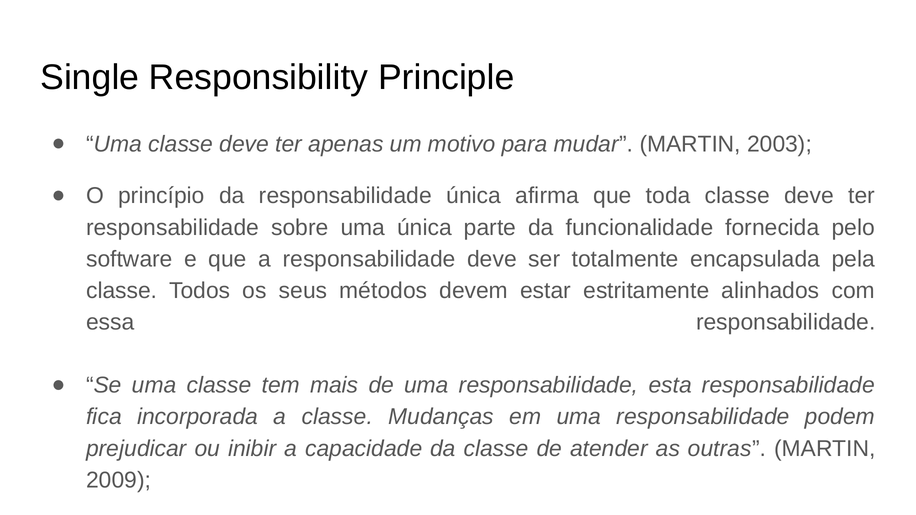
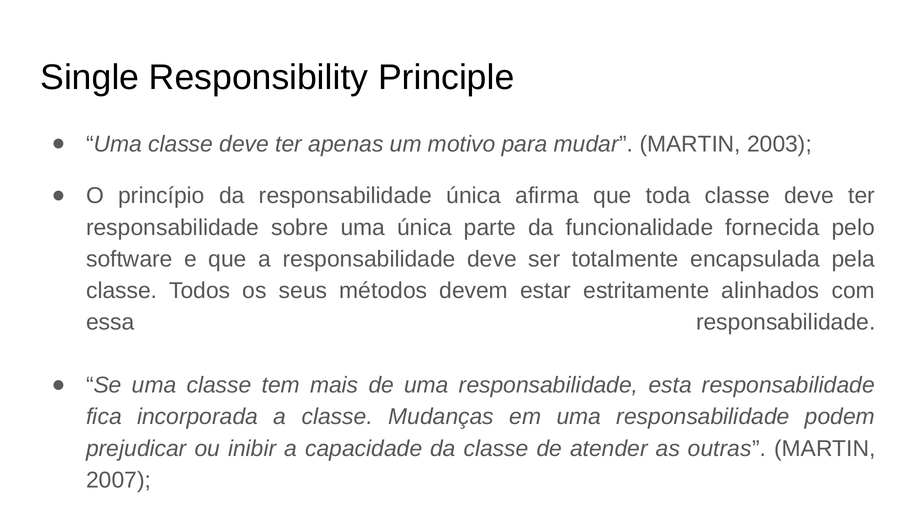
2009: 2009 -> 2007 (119, 480)
